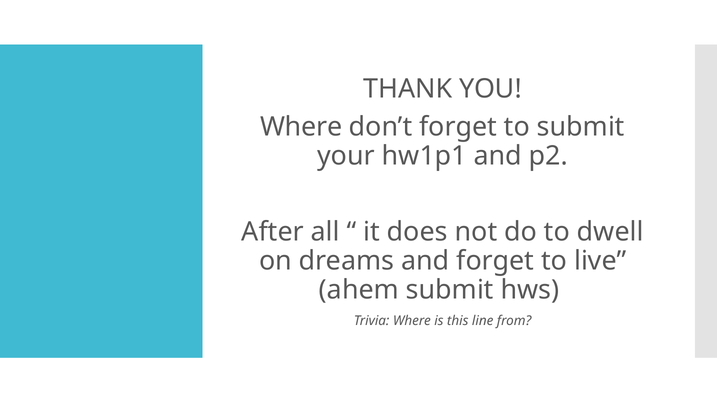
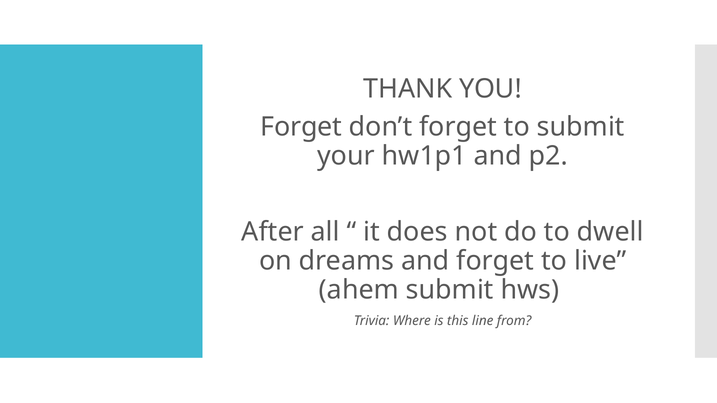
Where: Where -> Forget (301, 127)
